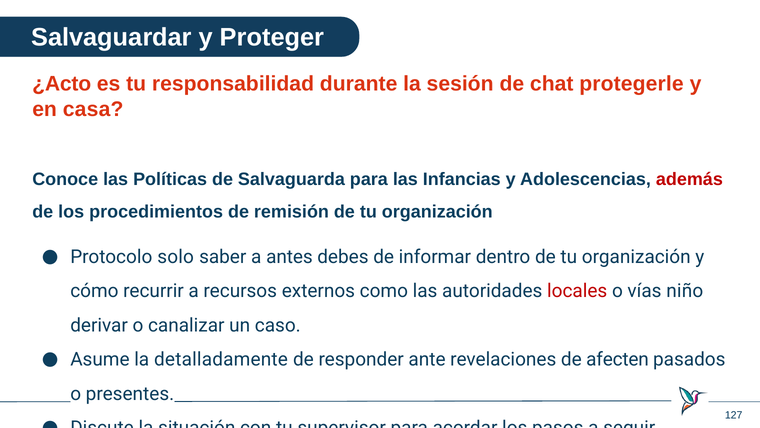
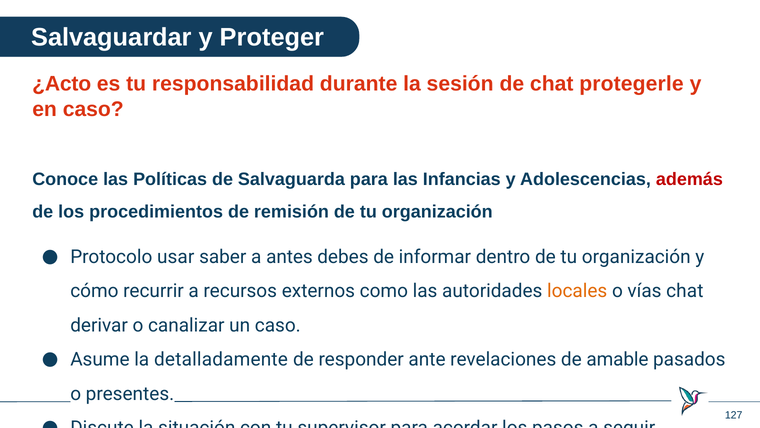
en casa: casa -> caso (93, 109)
Protocolo solo: solo -> usar (176, 257)
locales colour: red -> orange (577, 291)
vías niño: niño -> chat (685, 291)
afecten: afecten -> amable (617, 359)
